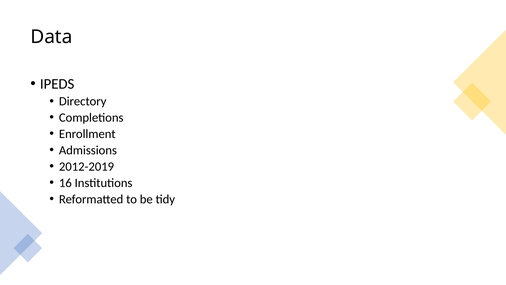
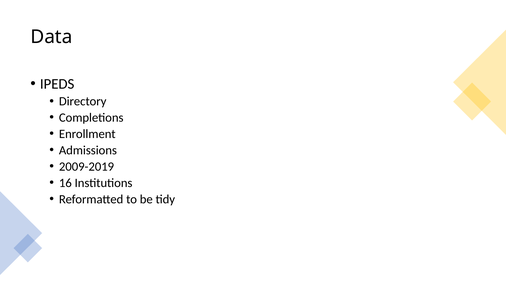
2012-2019: 2012-2019 -> 2009-2019 (87, 166)
